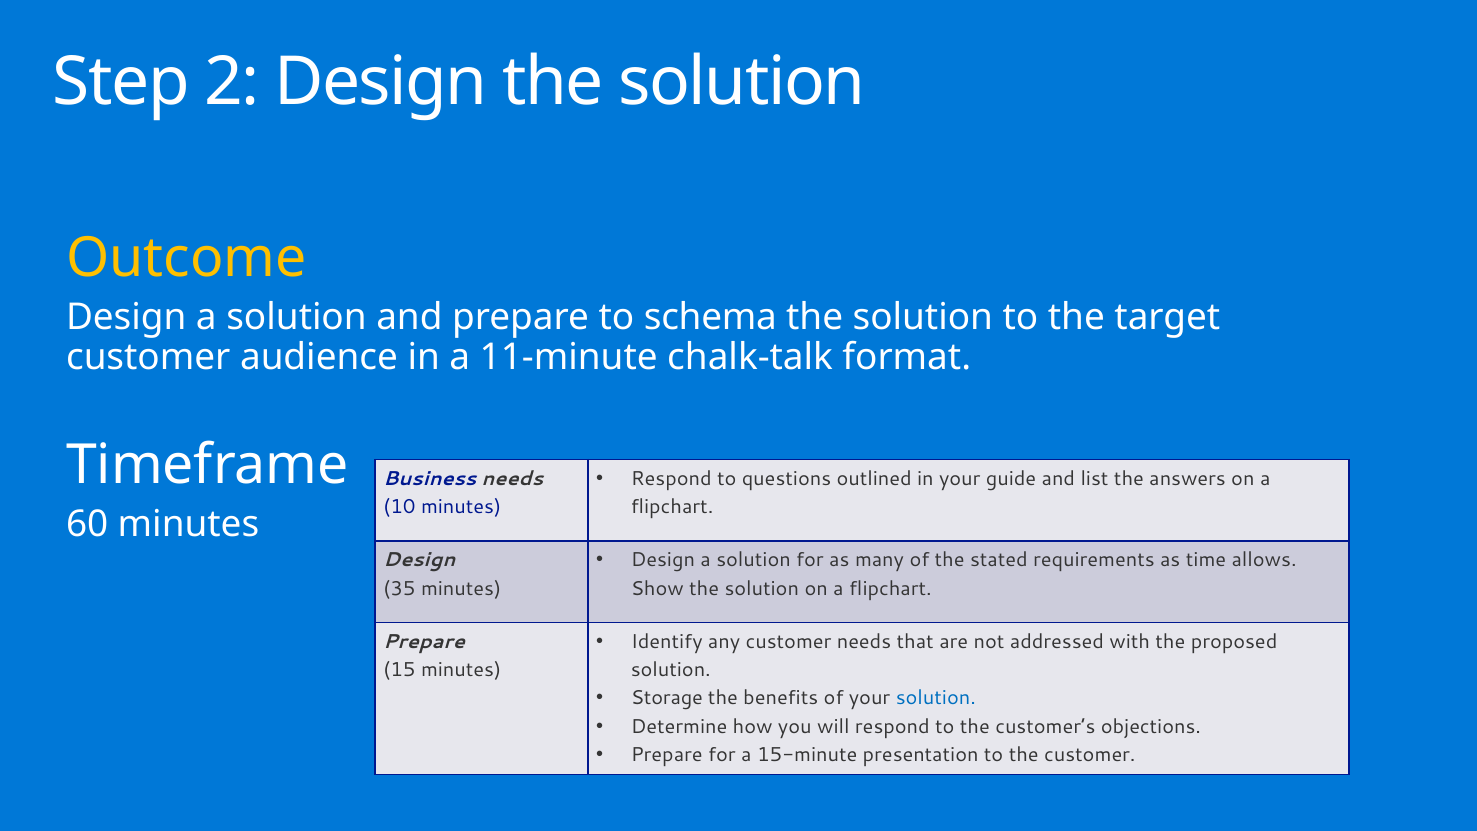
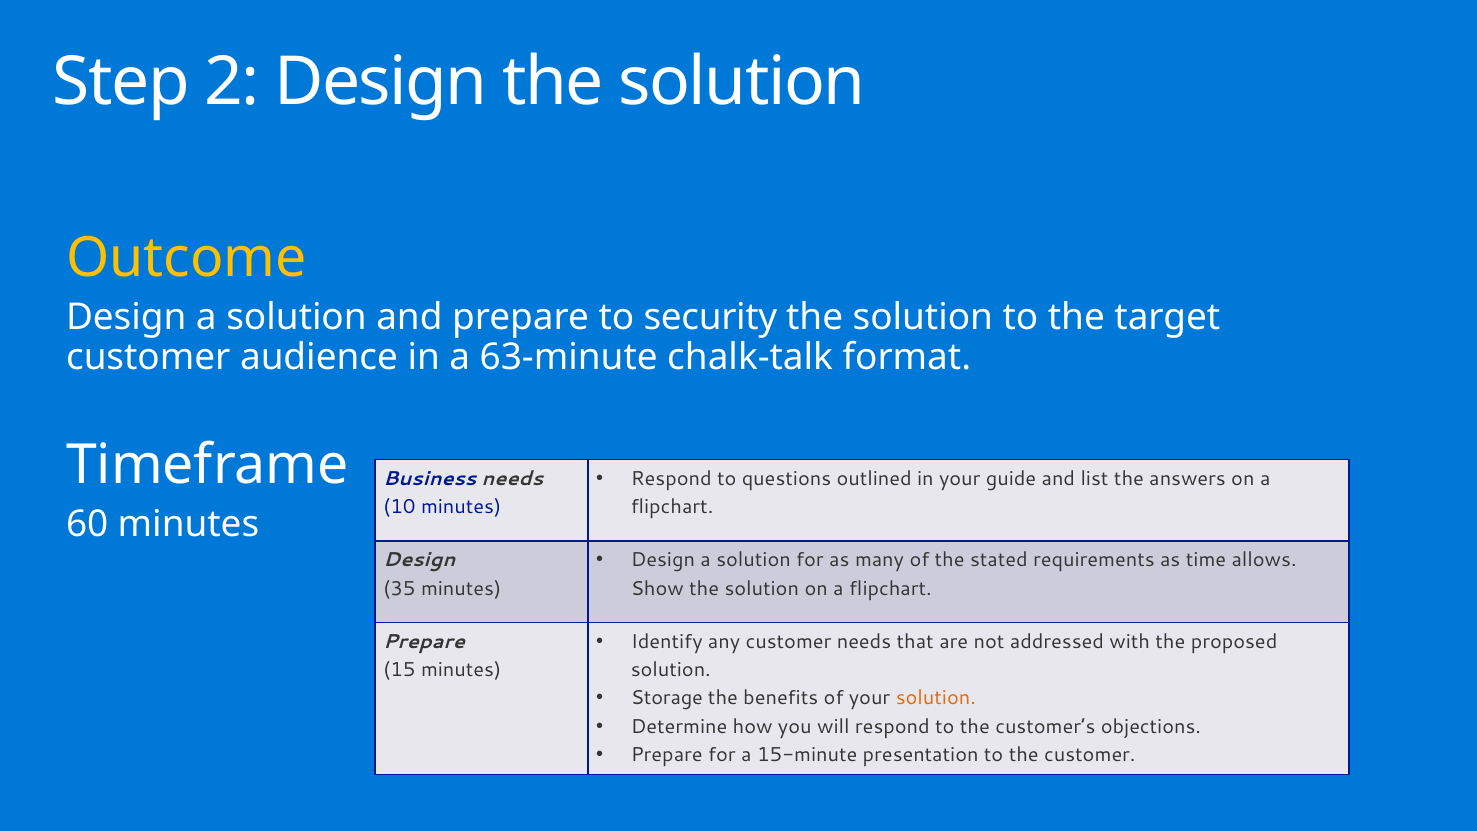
schema: schema -> security (710, 317)
11-minute: 11-minute -> 63-minute (569, 357)
solution colour: blue -> orange (936, 698)
